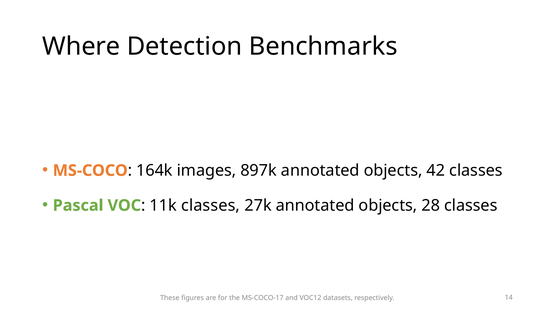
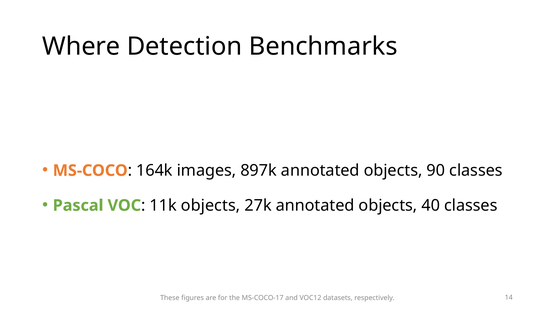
42: 42 -> 90 (436, 171)
11k classes: classes -> objects (211, 206)
28: 28 -> 40 (431, 206)
